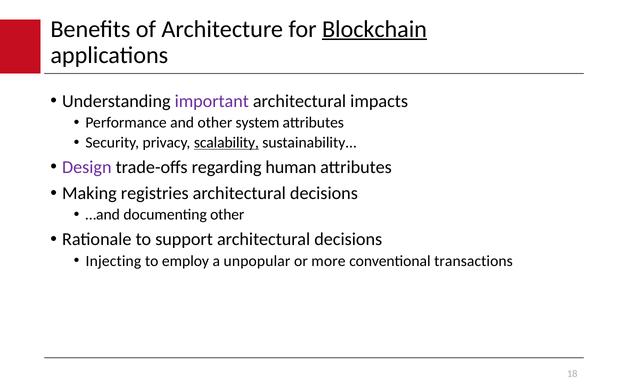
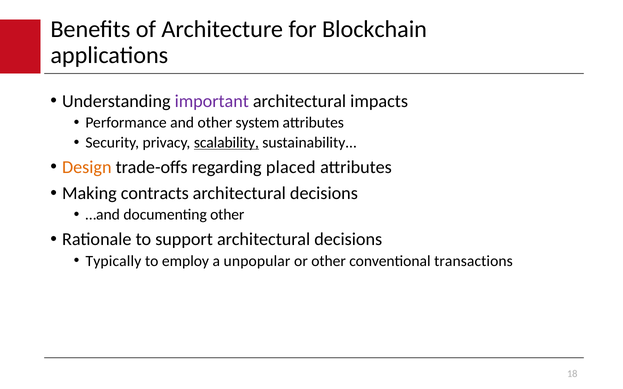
Blockchain underline: present -> none (374, 29)
Design colour: purple -> orange (87, 167)
human: human -> placed (291, 167)
registries: registries -> contracts (155, 193)
Injecting: Injecting -> Typically (113, 261)
or more: more -> other (329, 261)
